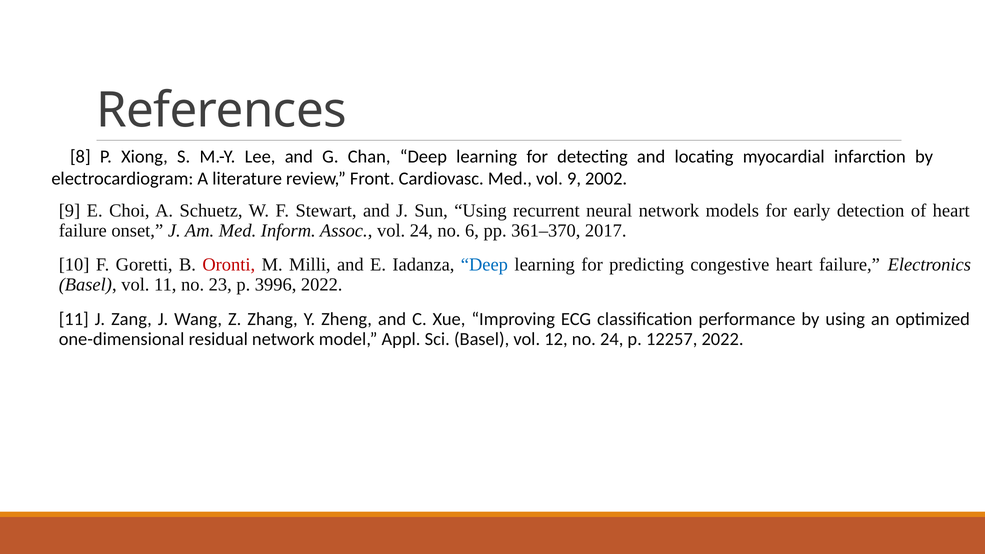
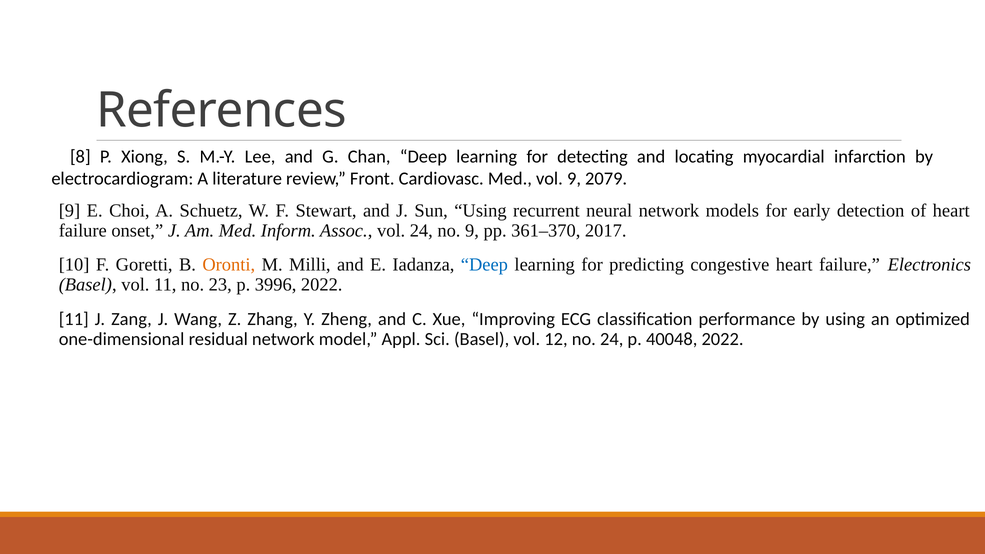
2002: 2002 -> 2079 (606, 179)
no 6: 6 -> 9 (472, 231)
Oronti colour: red -> orange (229, 265)
12257: 12257 -> 40048 (672, 339)
